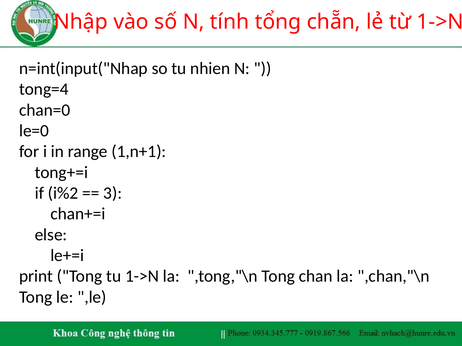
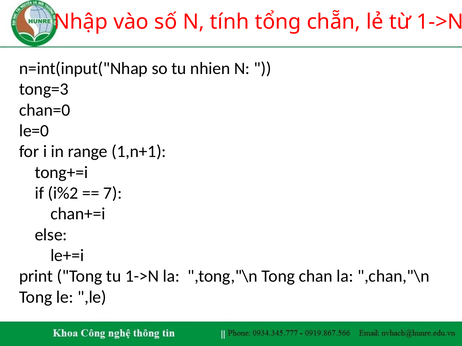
tong=4: tong=4 -> tong=3 (44, 89)
3: 3 -> 7 (113, 193)
